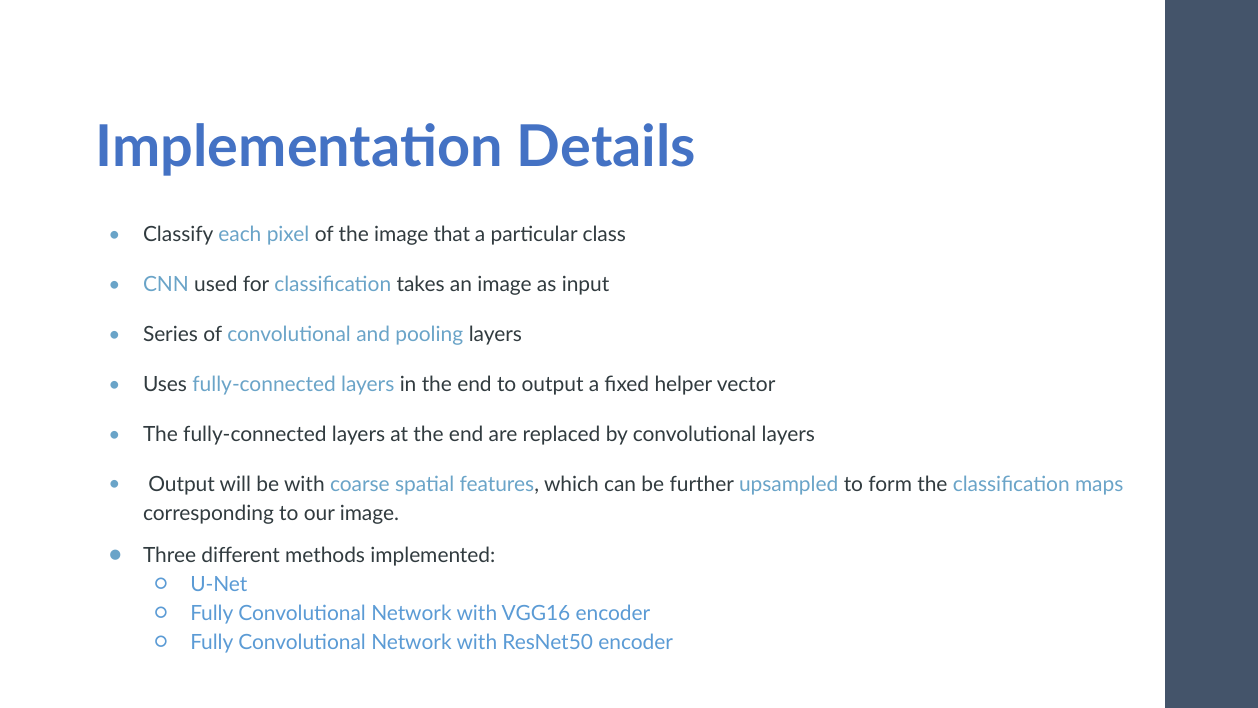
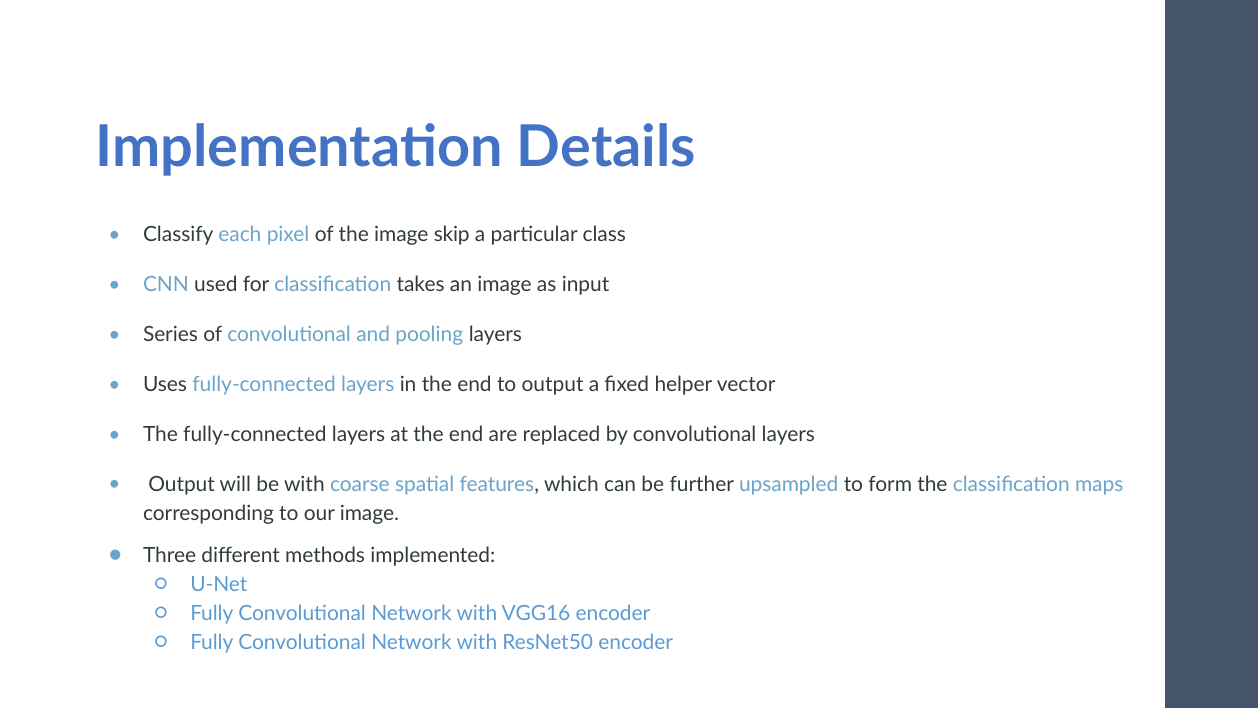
that: that -> skip (452, 235)
